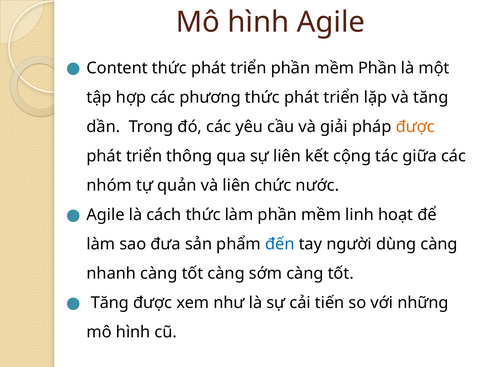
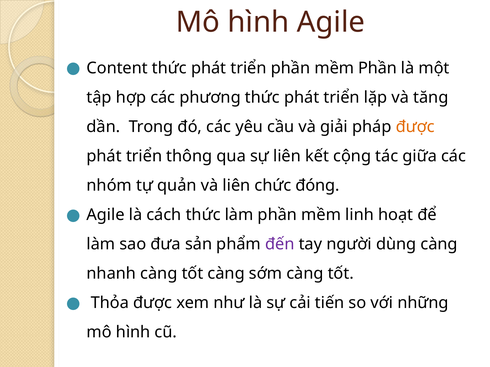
nước: nước -> đóng (318, 186)
đến colour: blue -> purple (280, 245)
Tăng: Tăng -> Thỏa (110, 303)
